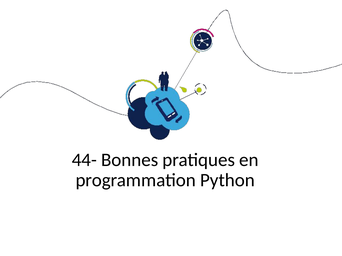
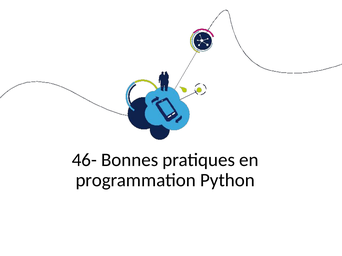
44-: 44- -> 46- (84, 160)
